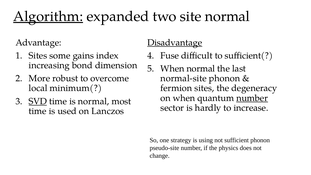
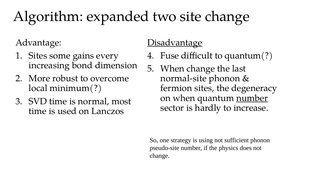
Algorithm underline: present -> none (48, 16)
site normal: normal -> change (227, 16)
index: index -> every (107, 56)
sufficient(: sufficient( -> quantum( (249, 56)
When normal: normal -> change (201, 69)
SVD underline: present -> none (38, 101)
